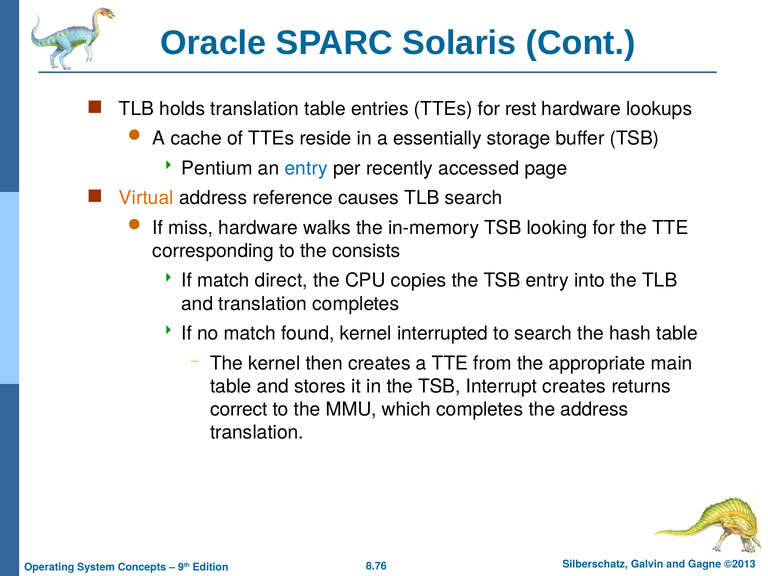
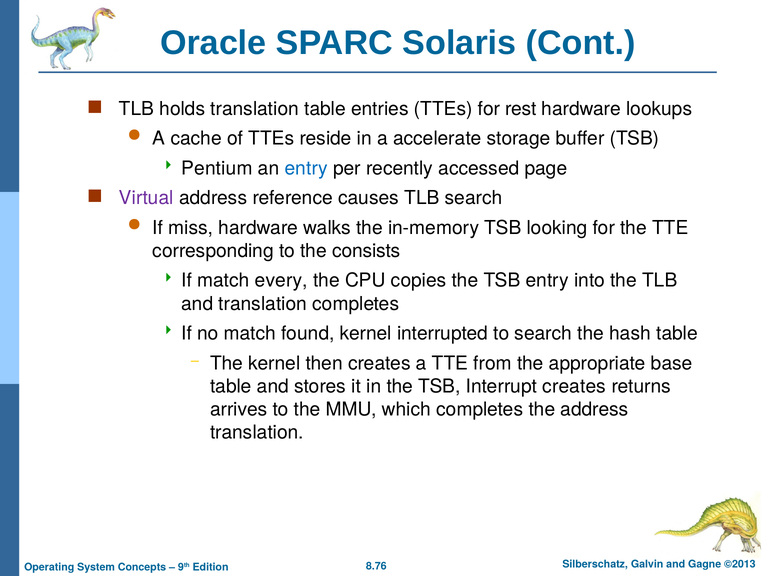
essentially: essentially -> accelerate (437, 139)
Virtual colour: orange -> purple (146, 198)
direct: direct -> every (281, 281)
main: main -> base (672, 363)
correct: correct -> arrives (239, 409)
